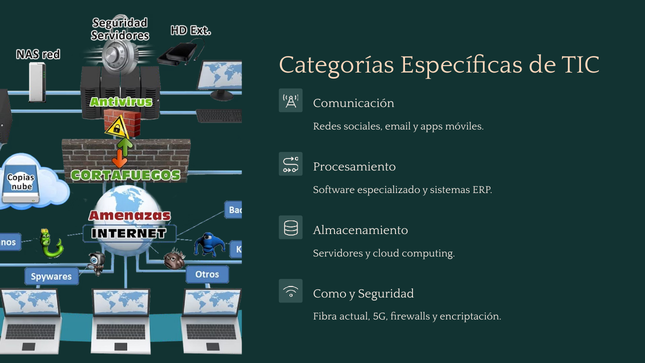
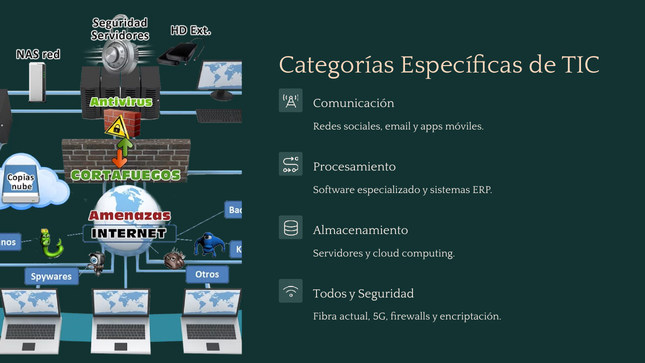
Como: Como -> Todos (330, 294)
